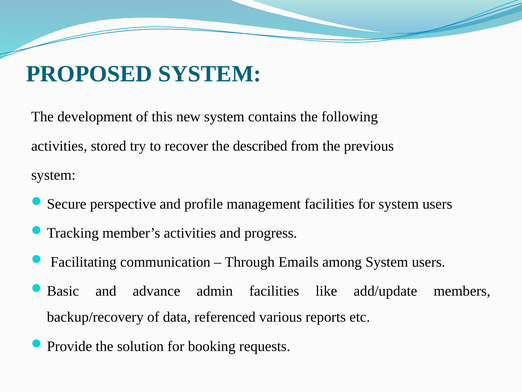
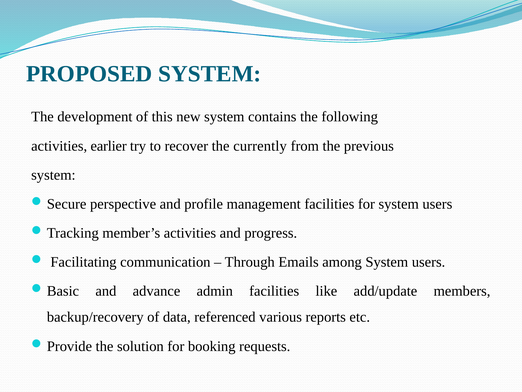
stored: stored -> earlier (109, 146)
described: described -> currently (260, 146)
